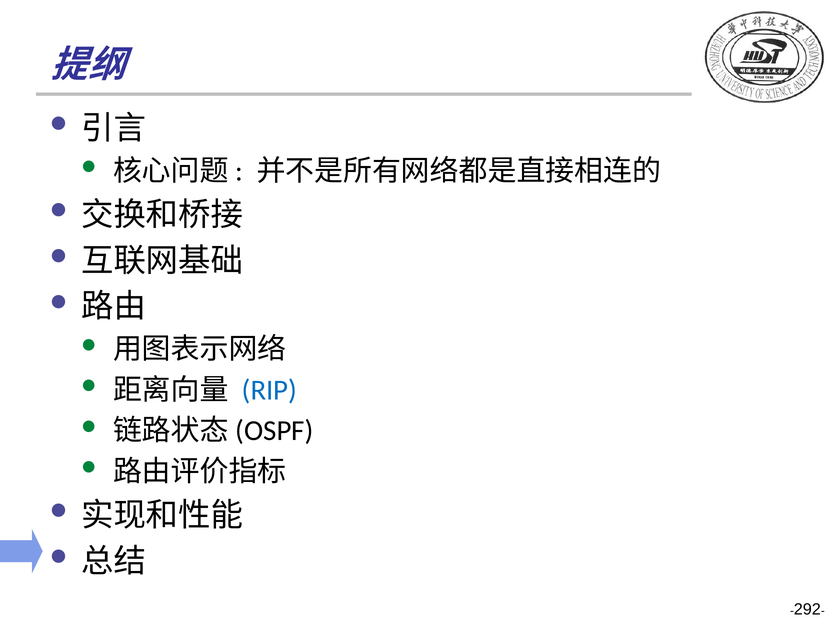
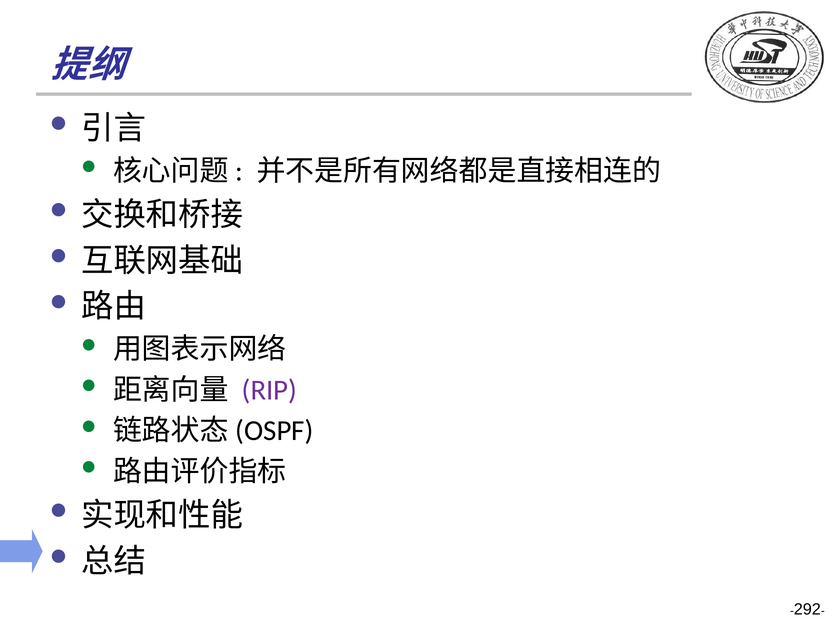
RIP colour: blue -> purple (270, 390)
